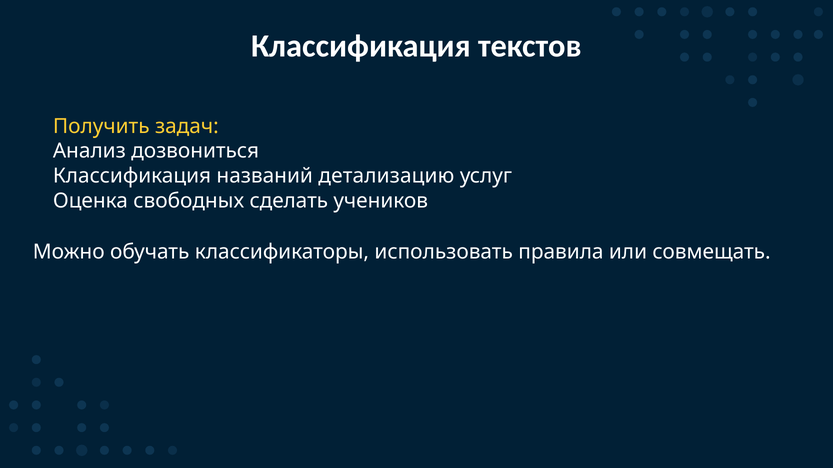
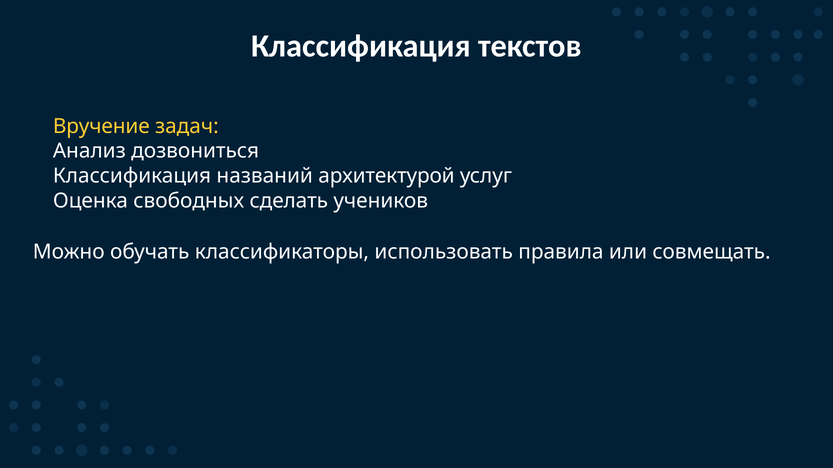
Получить: Получить -> Вручение (101, 126)
детализацию: детализацию -> архитектурой (387, 176)
